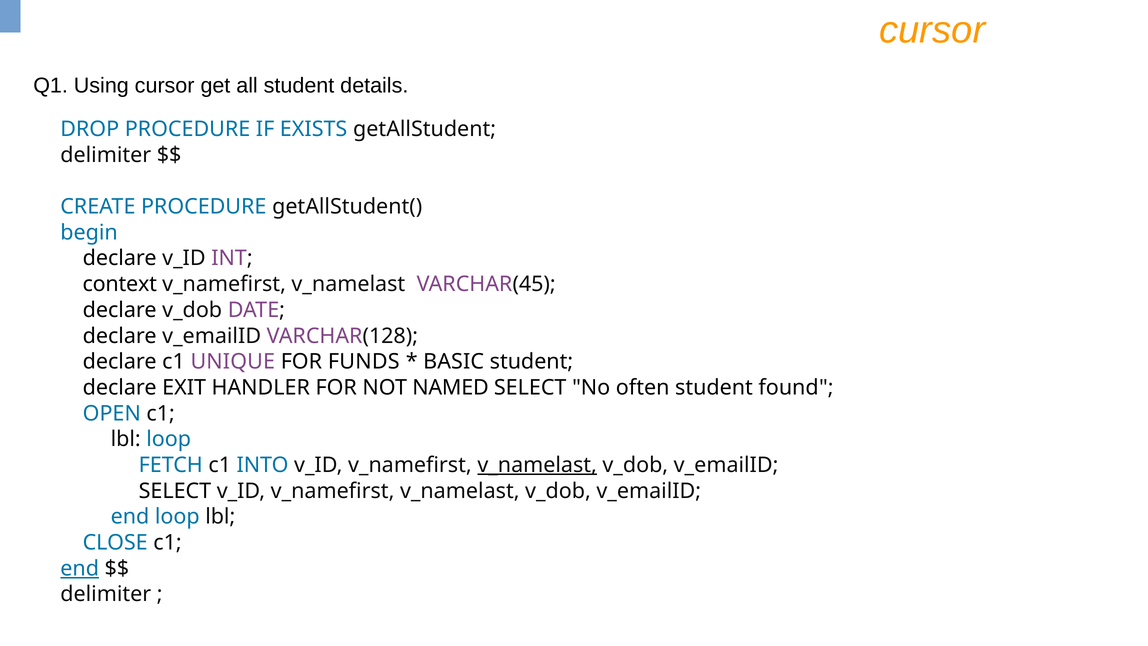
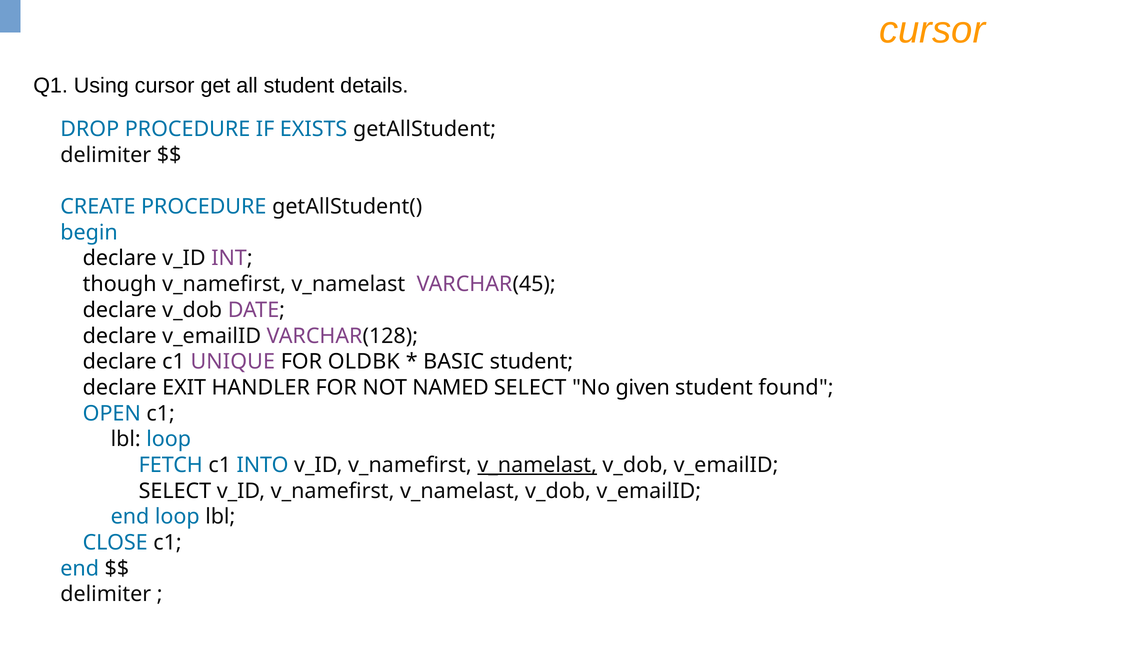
context: context -> though (120, 284)
FUNDS: FUNDS -> OLDBK (364, 362)
often: often -> given (643, 387)
end underline: present -> none (80, 568)
